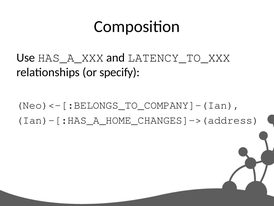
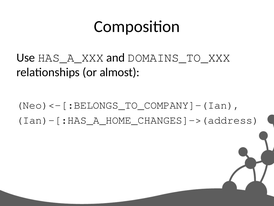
LATENCY_TO_XXX: LATENCY_TO_XXX -> DOMAINS_TO_XXX (179, 57)
specify: specify -> almost (120, 72)
